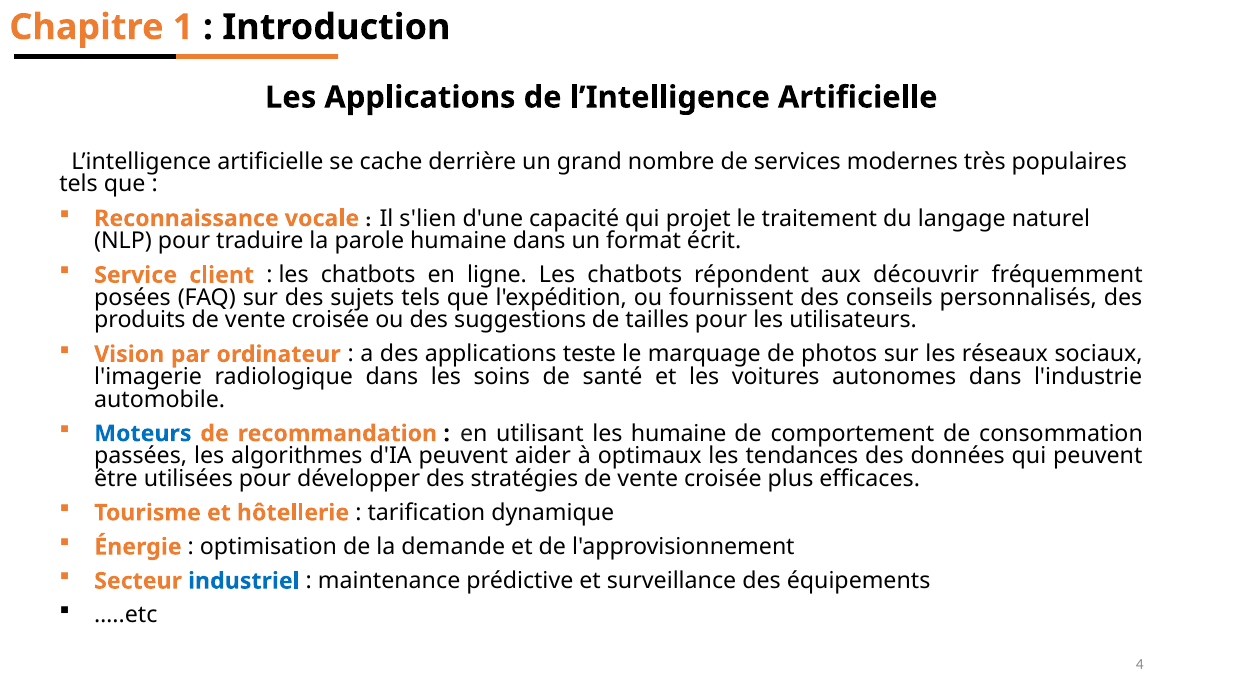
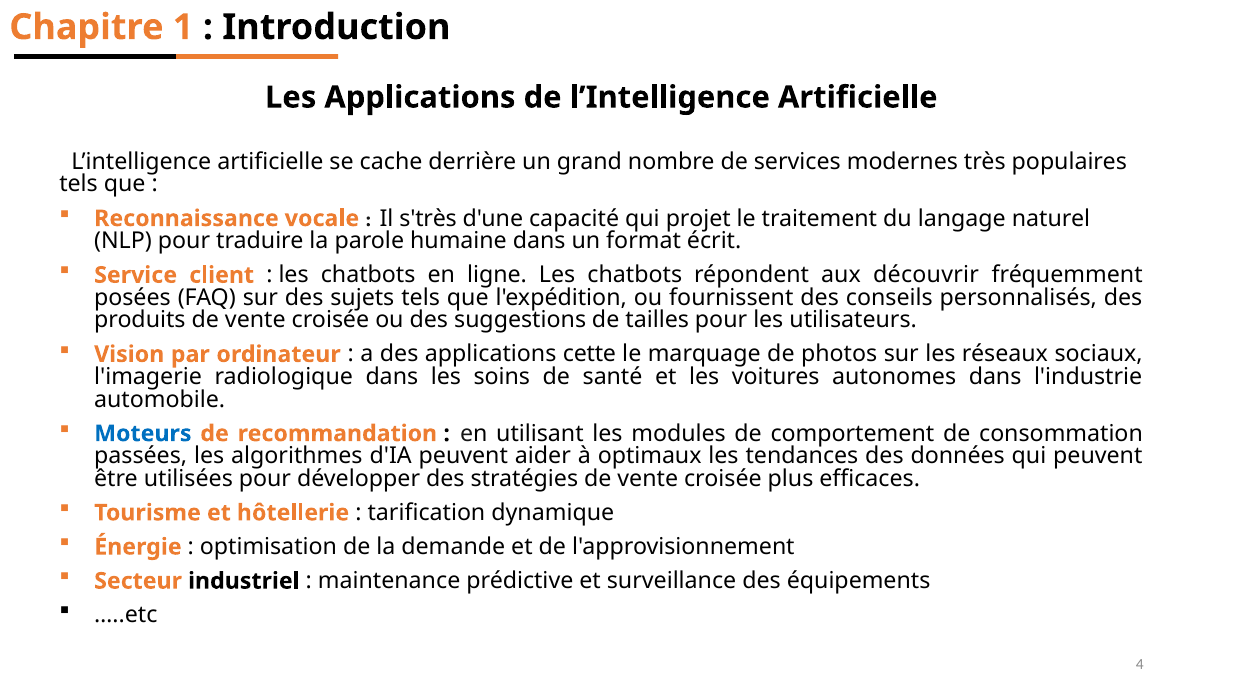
s'lien: s'lien -> s'très (428, 219)
teste: teste -> cette (589, 355)
les humaine: humaine -> modules (679, 434)
industriel colour: blue -> black (244, 581)
